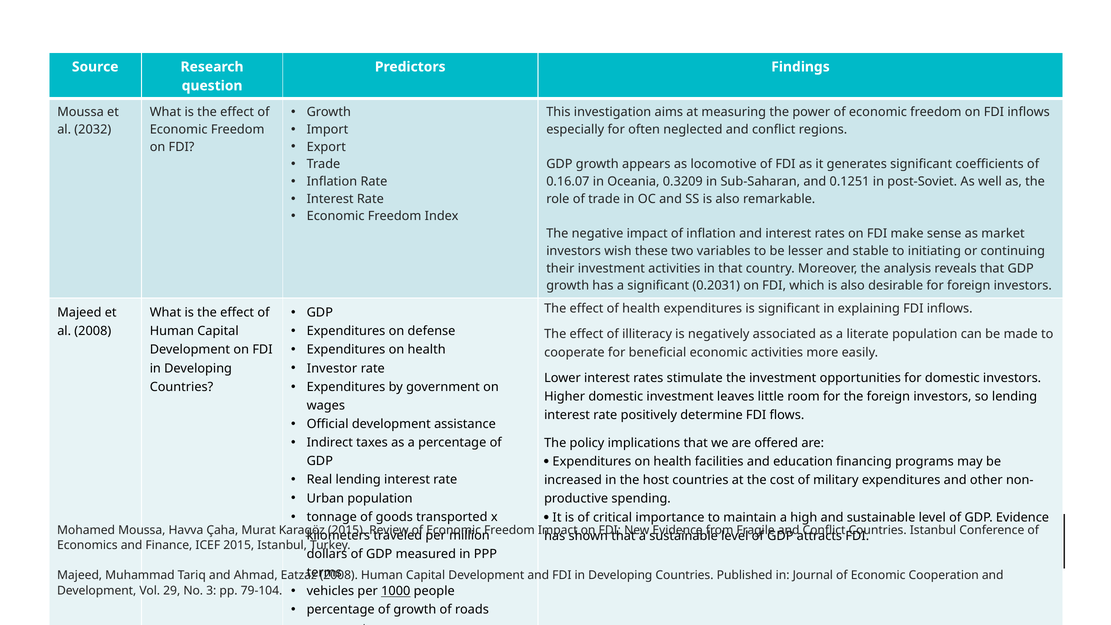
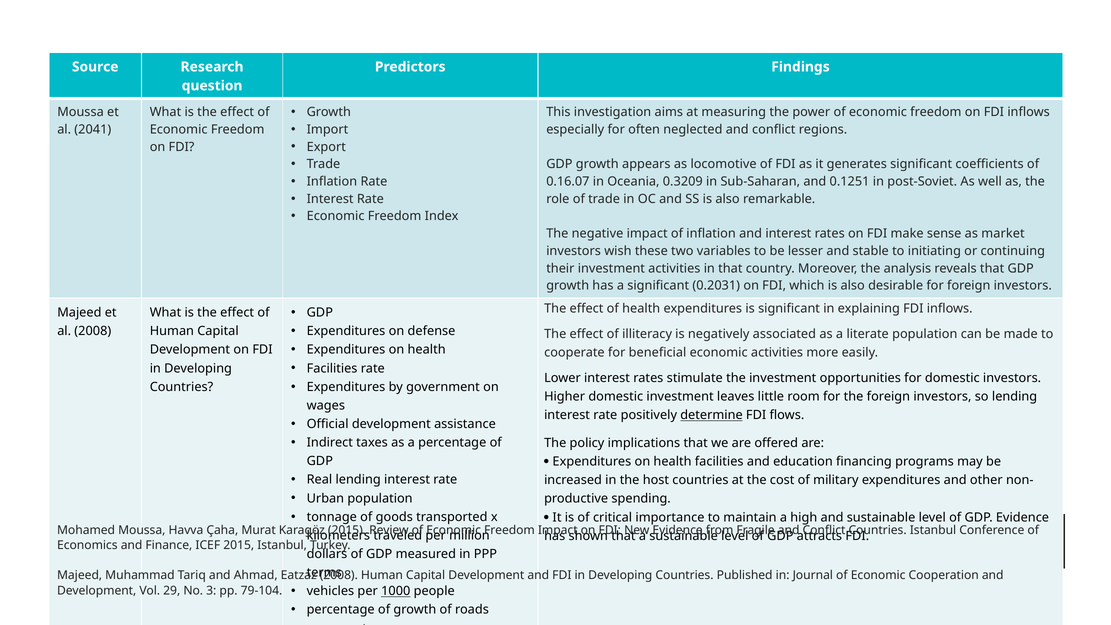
2032: 2032 -> 2041 (93, 129)
Investor: Investor -> Facilities (332, 368)
determine underline: none -> present (711, 415)
